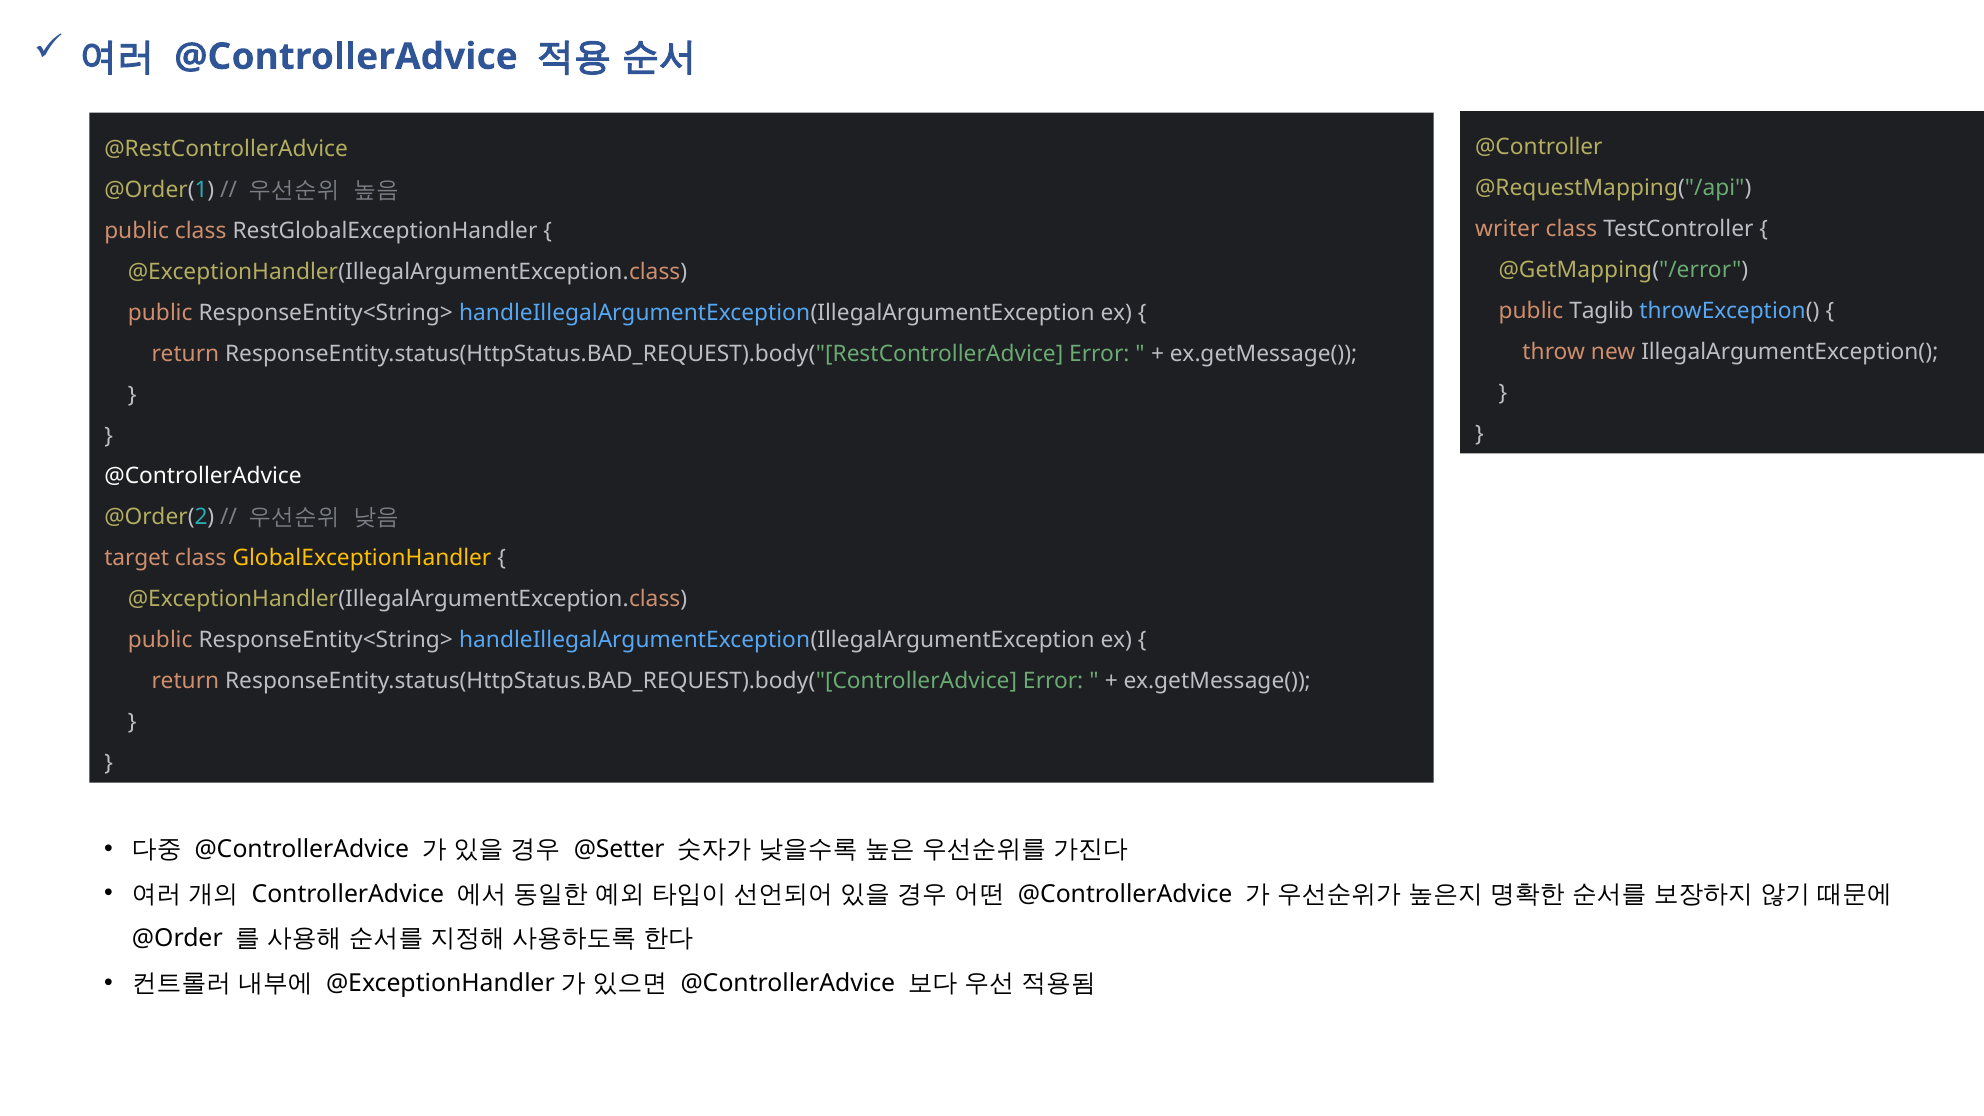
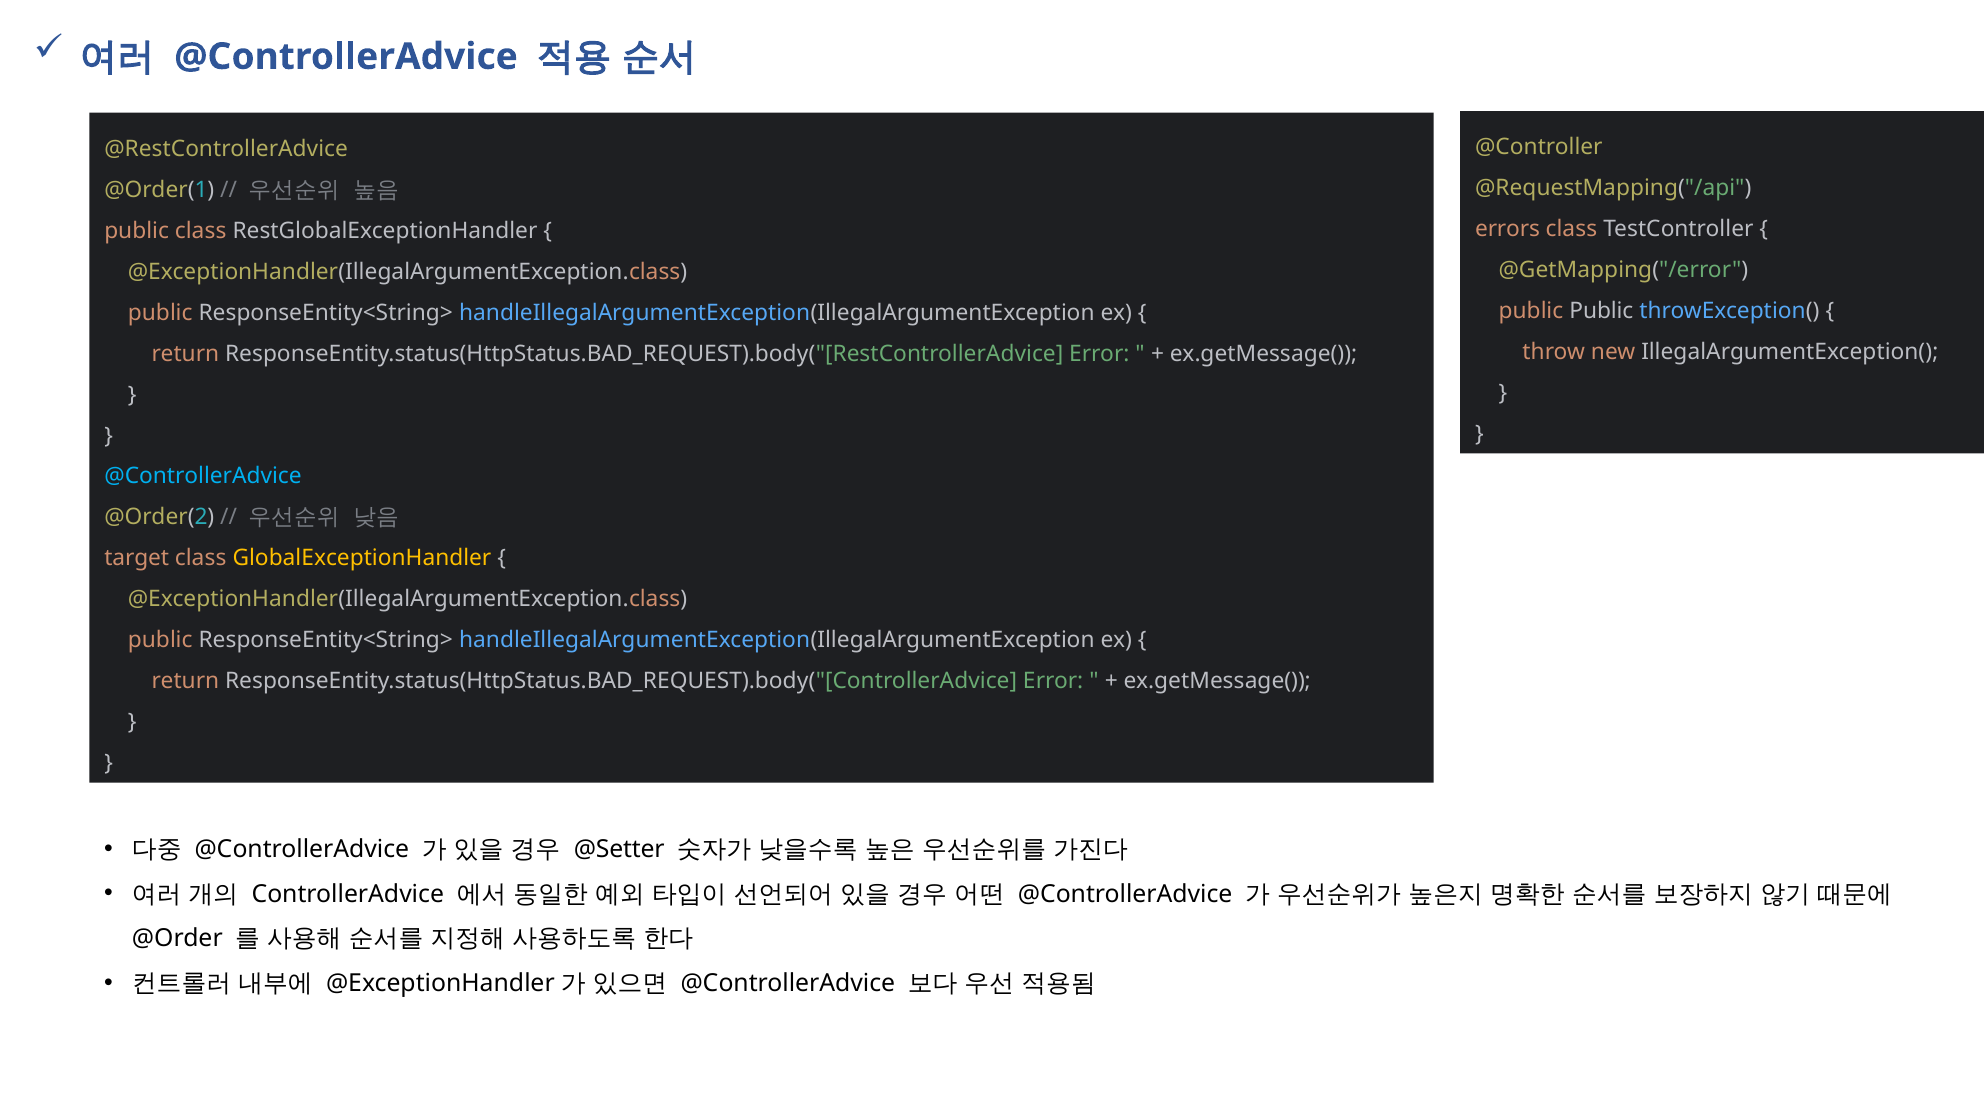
writer: writer -> errors (1508, 229)
public Taglib: Taglib -> Public (1601, 311)
@ControllerAdvice colour: white -> light blue (203, 476)
